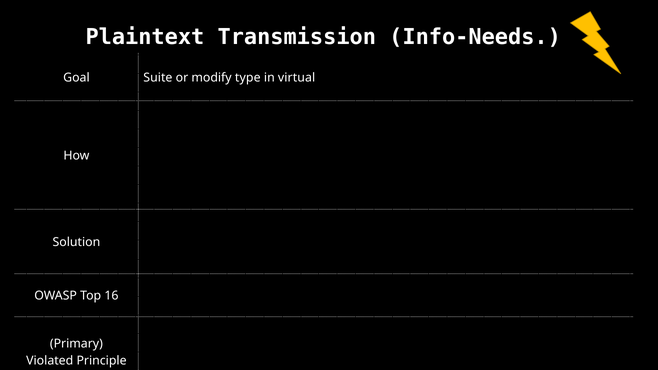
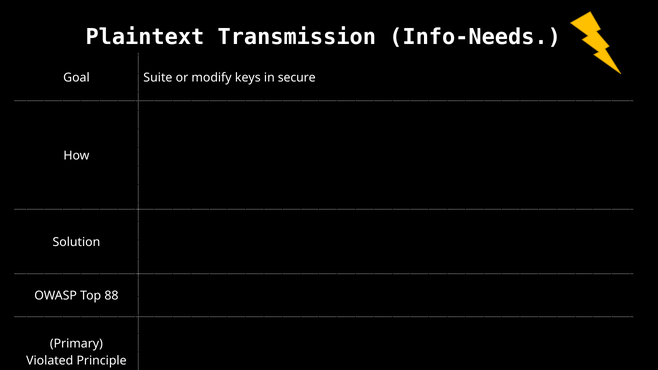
type: type -> keys (248, 78)
virtual: virtual -> secure (297, 78)
16: 16 -> 88 (111, 296)
